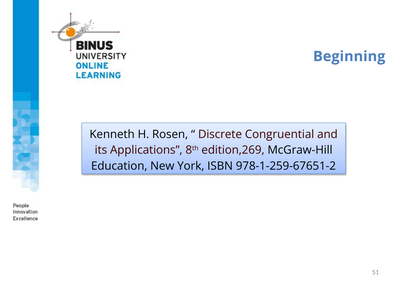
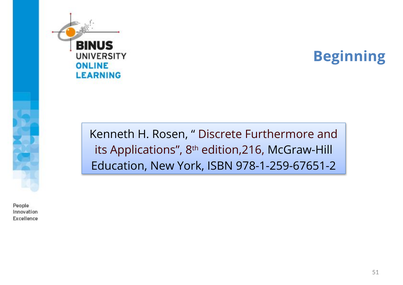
Congruential: Congruential -> Furthermore (280, 134)
edition,269: edition,269 -> edition,216 (233, 150)
